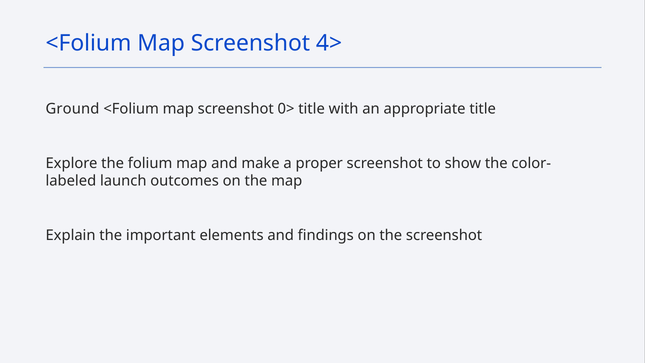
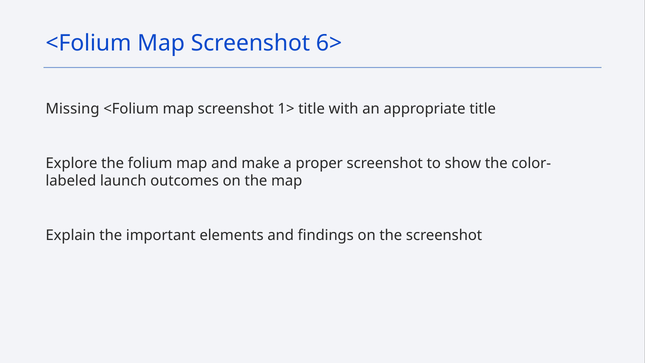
4>: 4> -> 6> (329, 43)
Ground: Ground -> Missing (73, 109)
0>: 0> -> 1> (286, 109)
